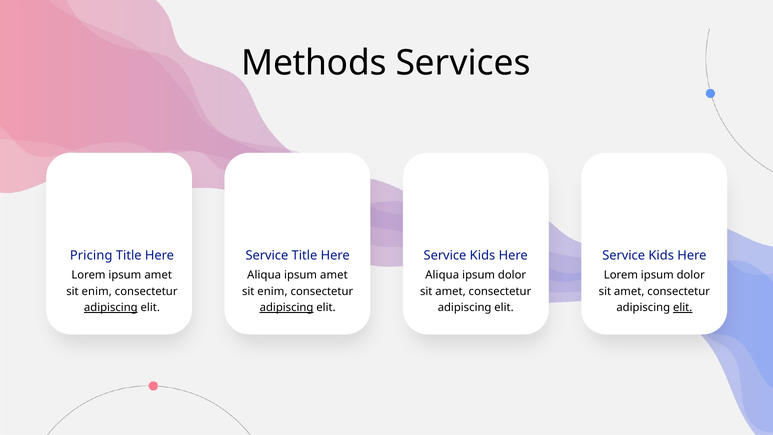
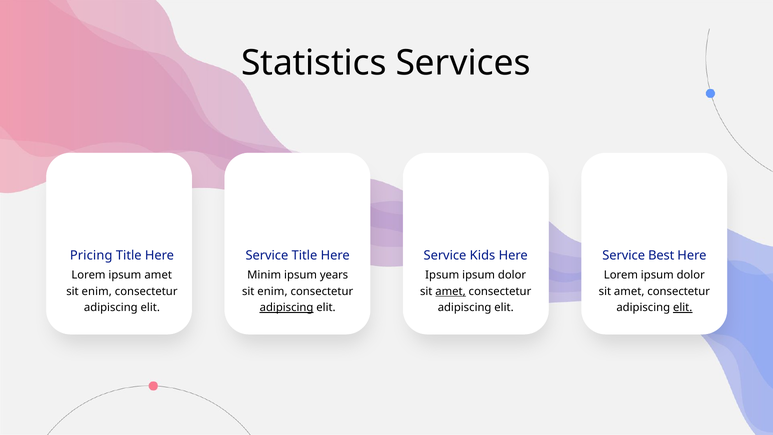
Methods: Methods -> Statistics (314, 63)
Kids: Kids -> Best (661, 255)
Aliqua: Aliqua -> Minim (264, 275)
amet: amet -> years (334, 275)
Aliqua: Aliqua -> Ipsum (442, 275)
amet underline: none -> present (451, 291)
adipiscing underline: present -> none (111, 308)
